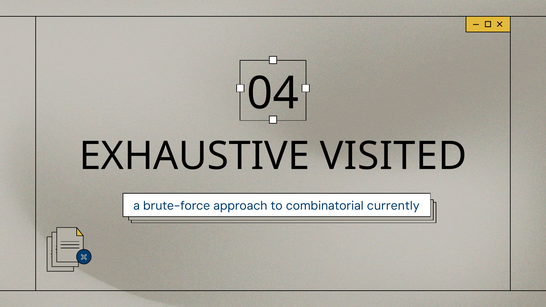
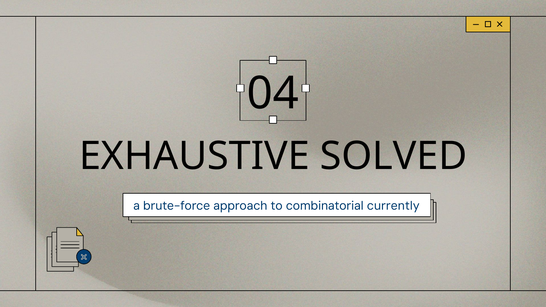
VISITED: VISITED -> SOLVED (393, 156)
